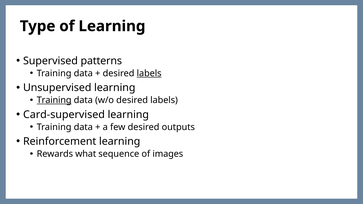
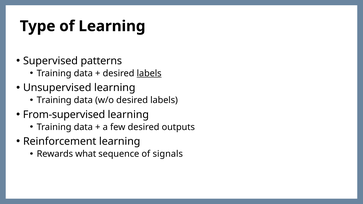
Training underline: present -> none (54, 100)
Card-supervised: Card-supervised -> From-supervised (64, 115)
images: images -> signals (168, 154)
